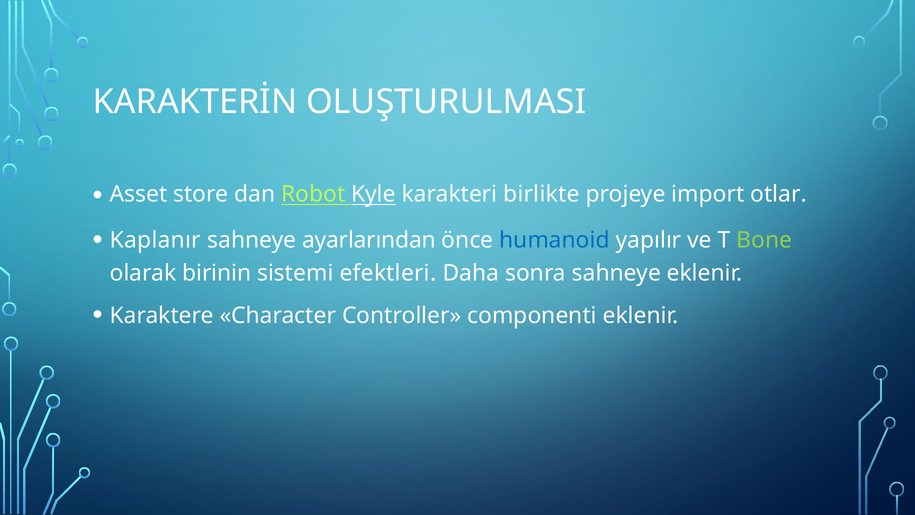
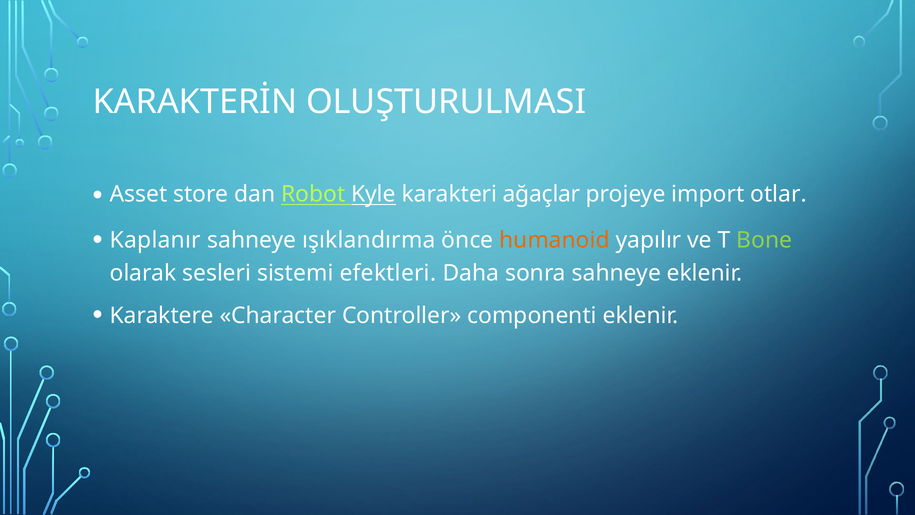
birlikte: birlikte -> ağaçlar (542, 194)
ayarlarından: ayarlarından -> ışıklandırma (369, 240)
humanoid colour: blue -> orange (555, 240)
birinin: birinin -> sesleri (217, 273)
